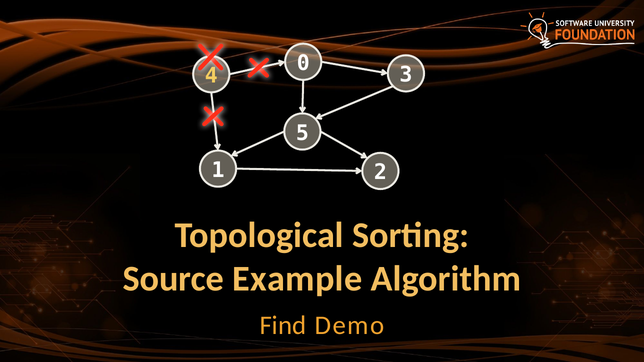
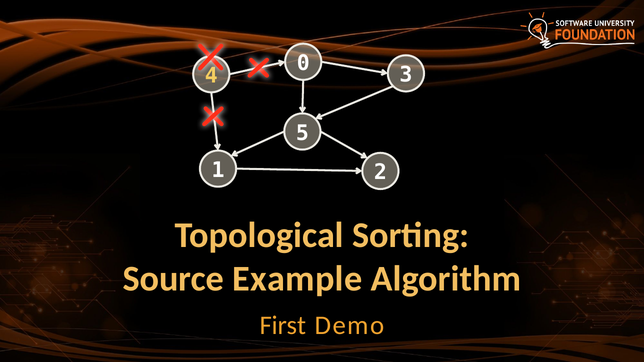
Find: Find -> First (283, 326)
